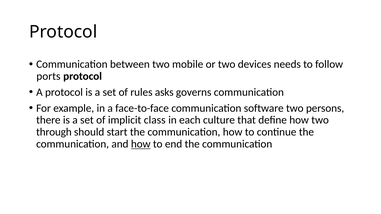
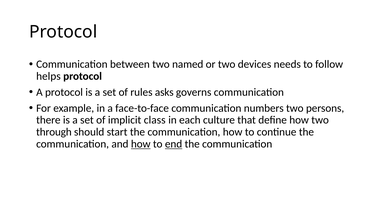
mobile: mobile -> named (188, 64)
ports: ports -> helps (48, 76)
software: software -> numbers (264, 108)
end underline: none -> present (174, 144)
